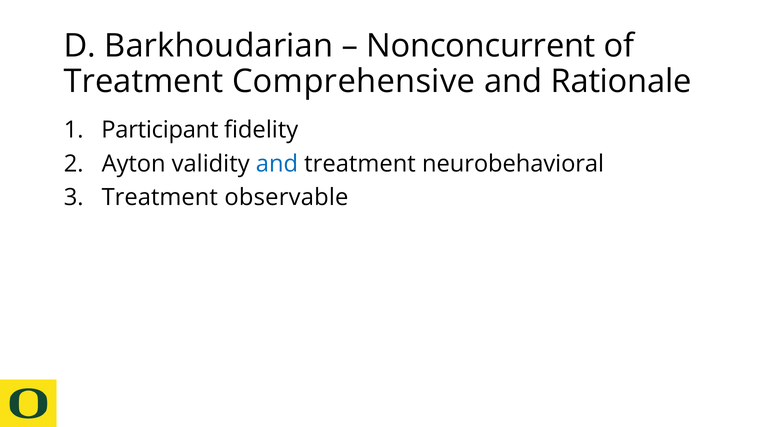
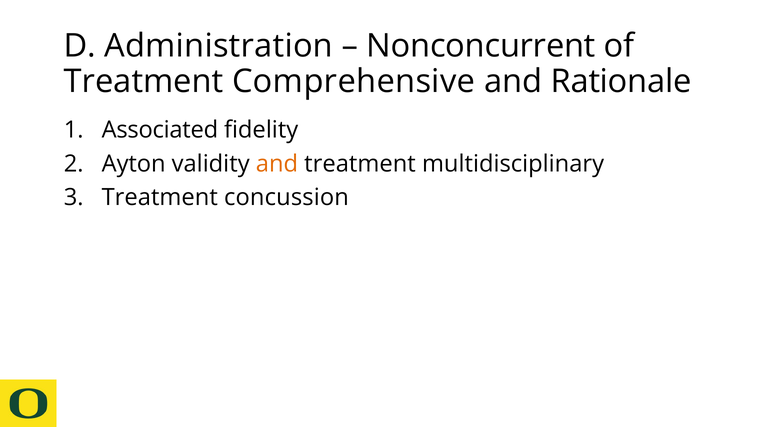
Barkhoudarian: Barkhoudarian -> Administration (219, 46)
Participant: Participant -> Associated (160, 130)
and colour: blue -> orange (277, 164)
neurobehavioral: neurobehavioral -> multidisciplinary (513, 164)
observable: observable -> concussion (286, 197)
